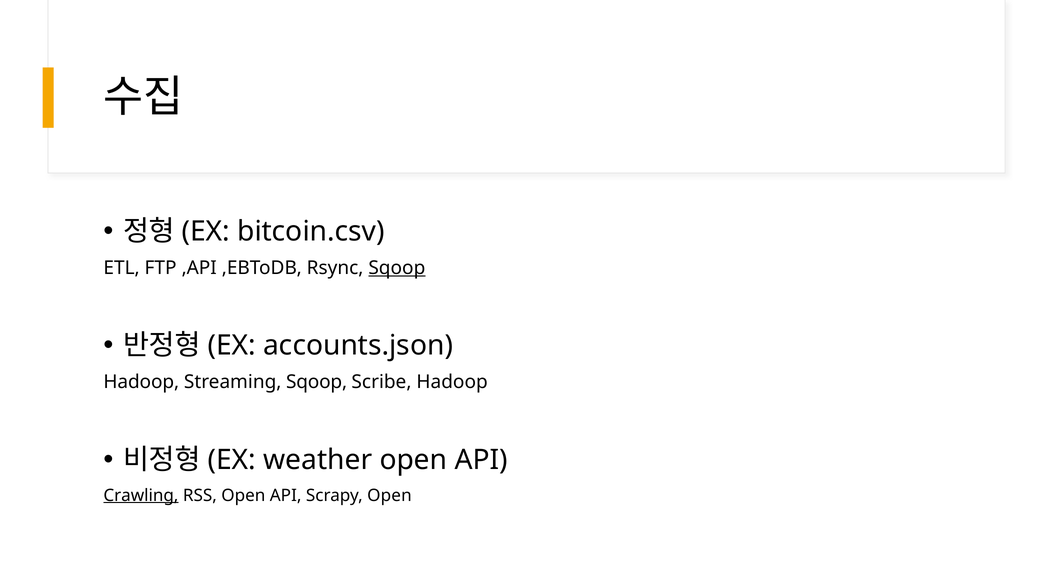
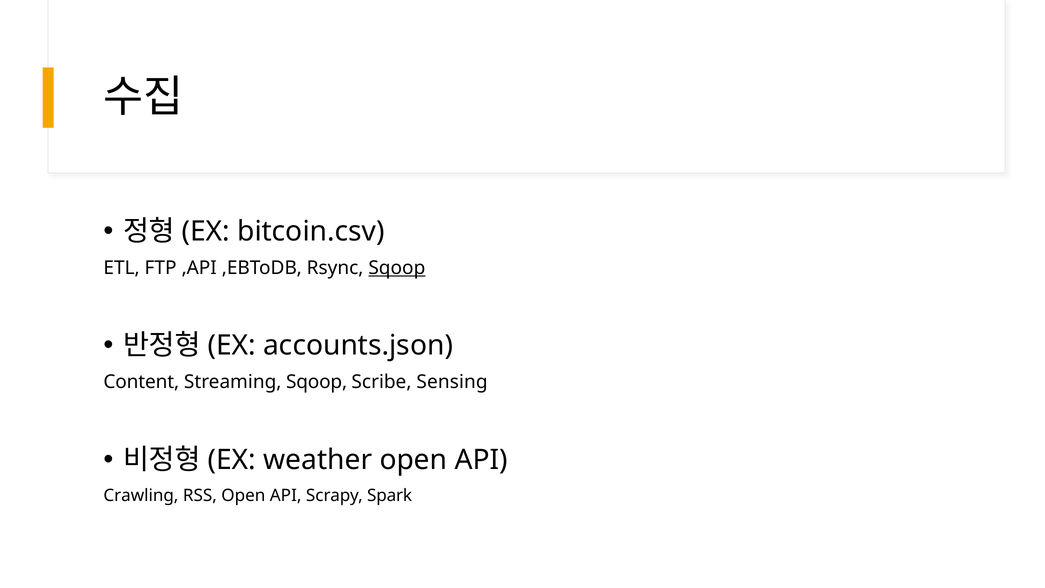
Hadoop: Hadoop -> Content (141, 382)
Scribe Hadoop: Hadoop -> Sensing (452, 382)
Crawling underline: present -> none (141, 495)
Scrapy Open: Open -> Spark (390, 495)
